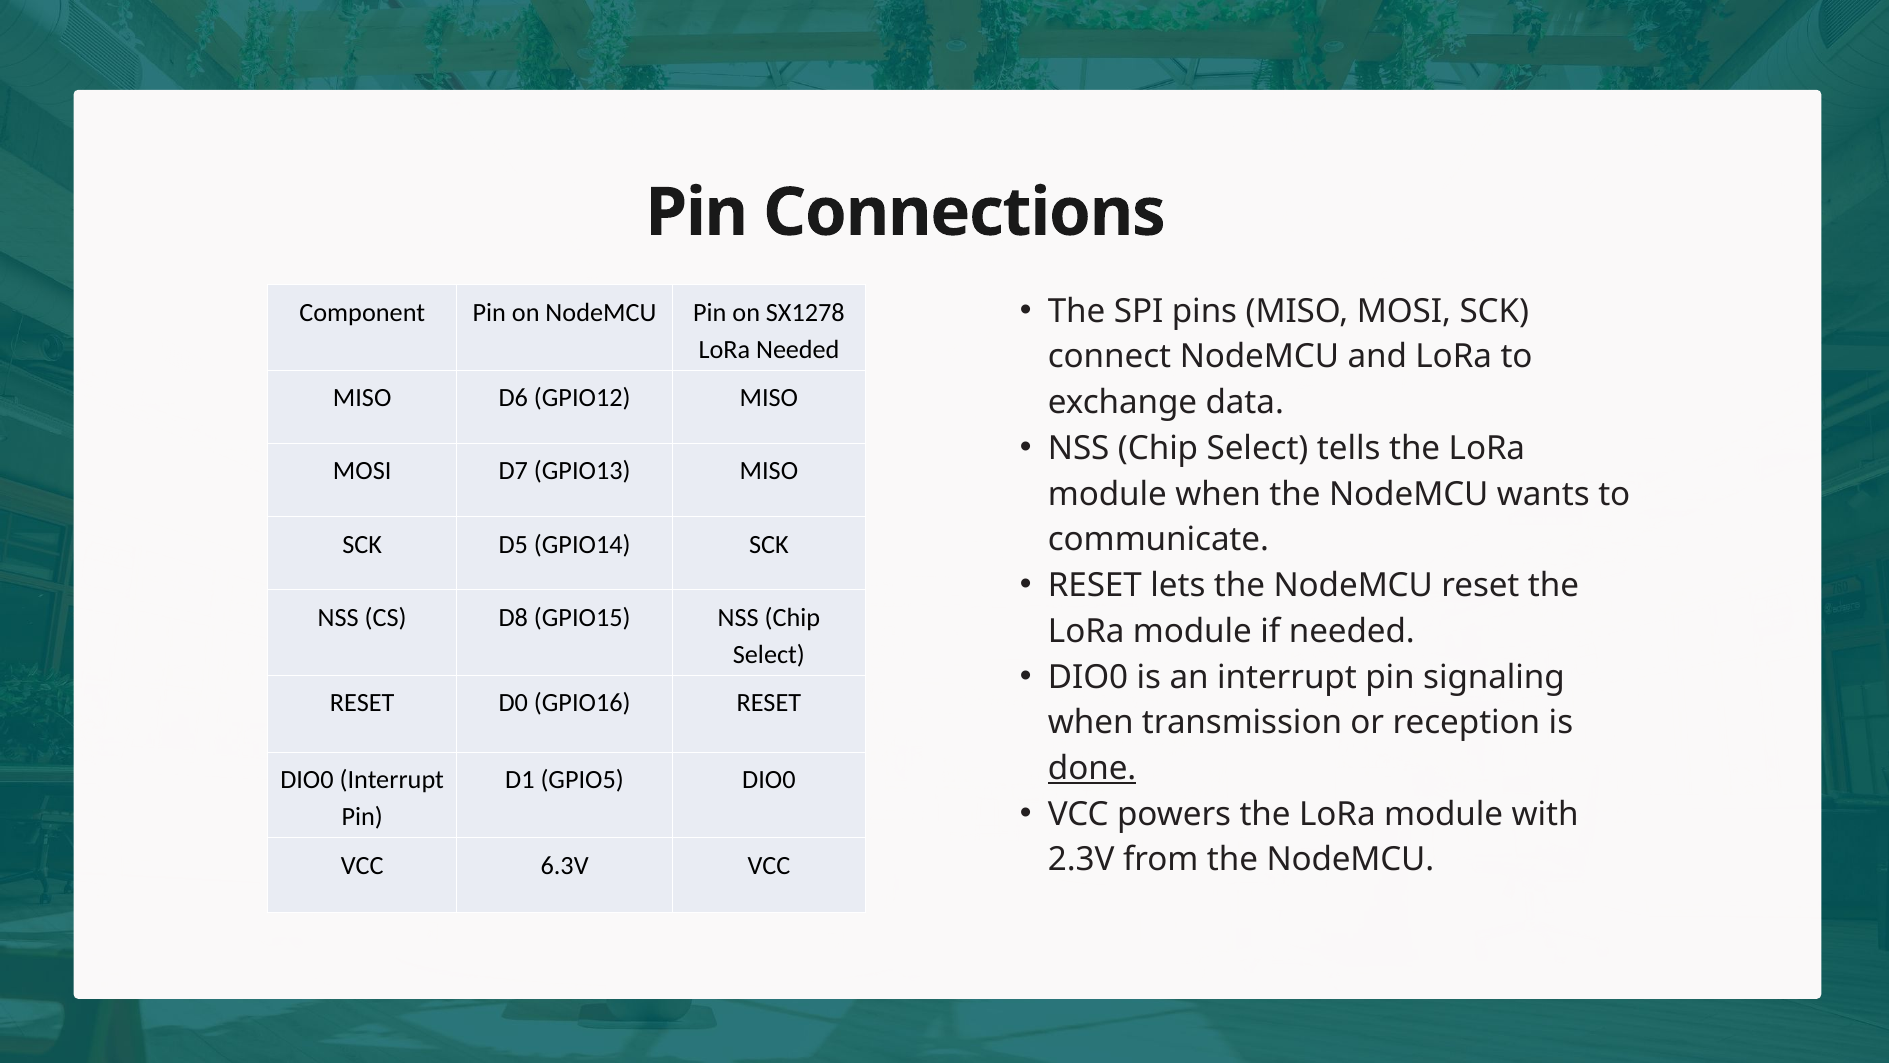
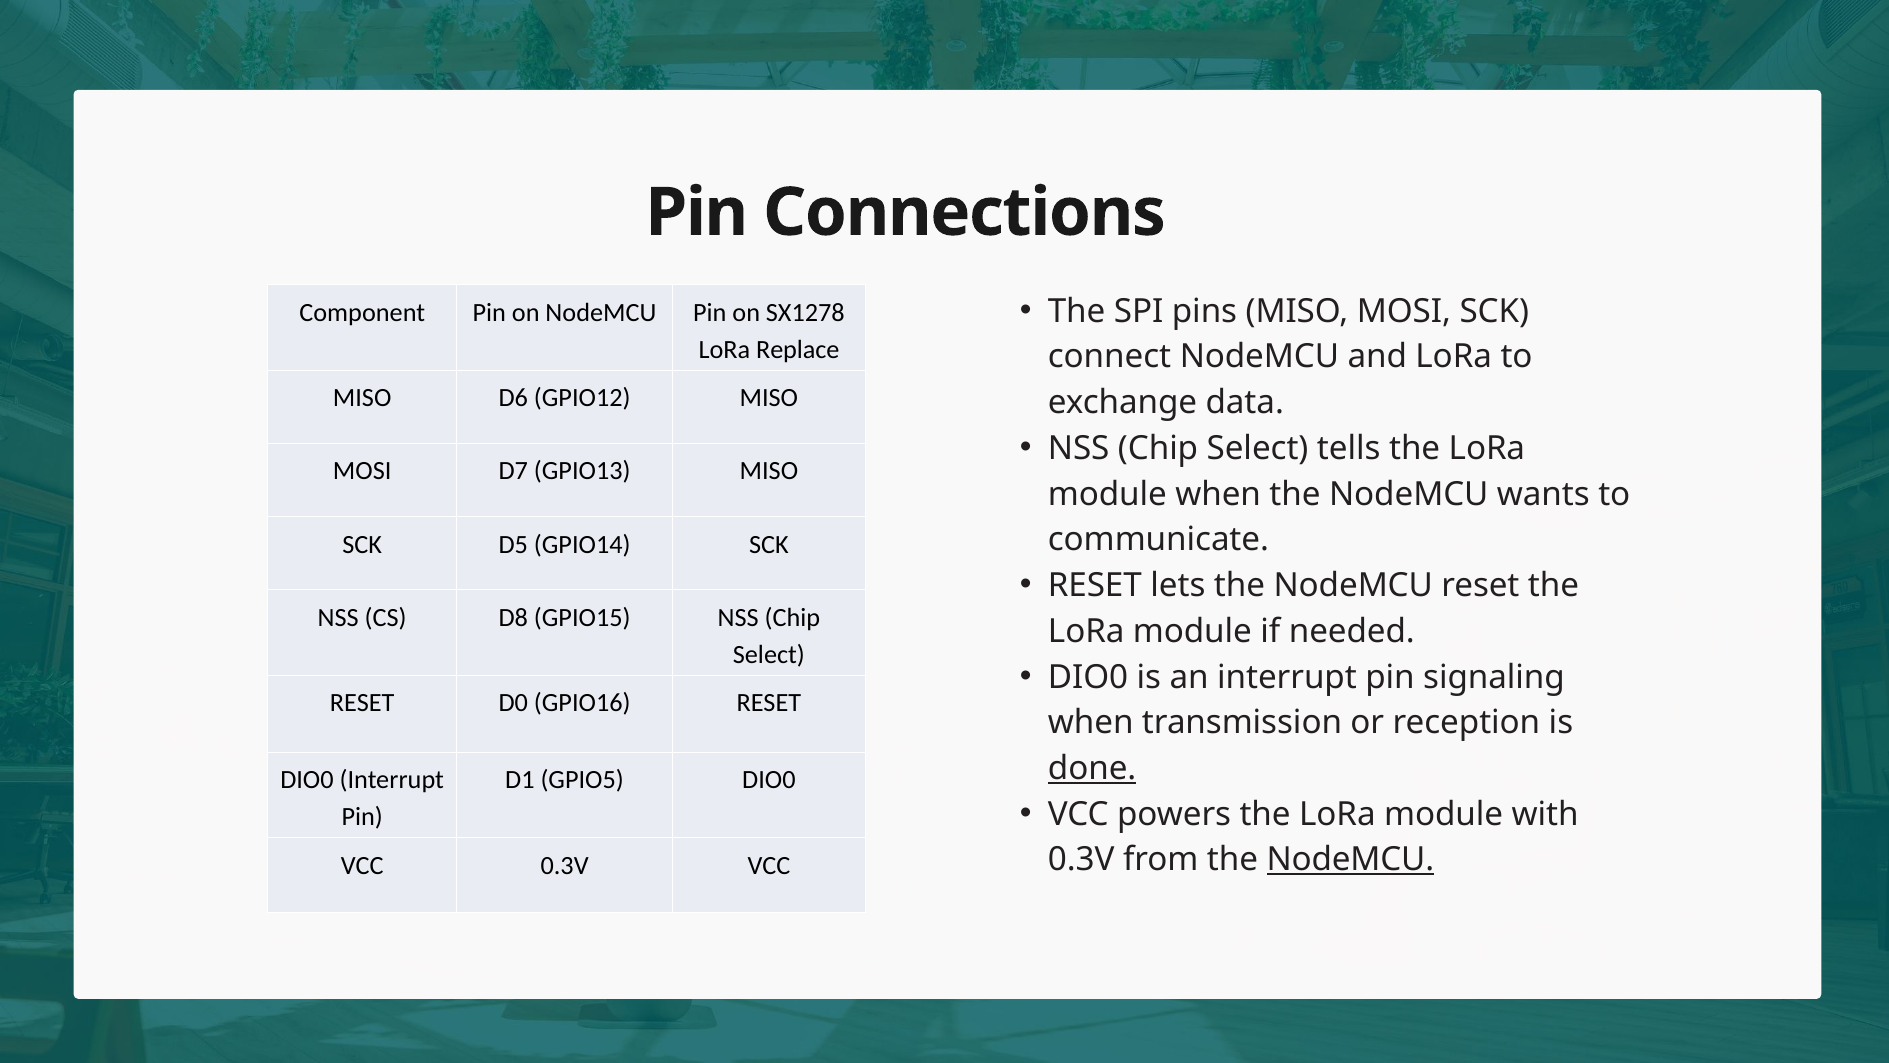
LoRa Needed: Needed -> Replace (798, 349)
2.3V: 2.3V -> 0.3V (1081, 860)
NodeMCU underline: none -> present (1350, 860)
VCC 6.3V: 6.3V -> 0.3V (565, 865)
